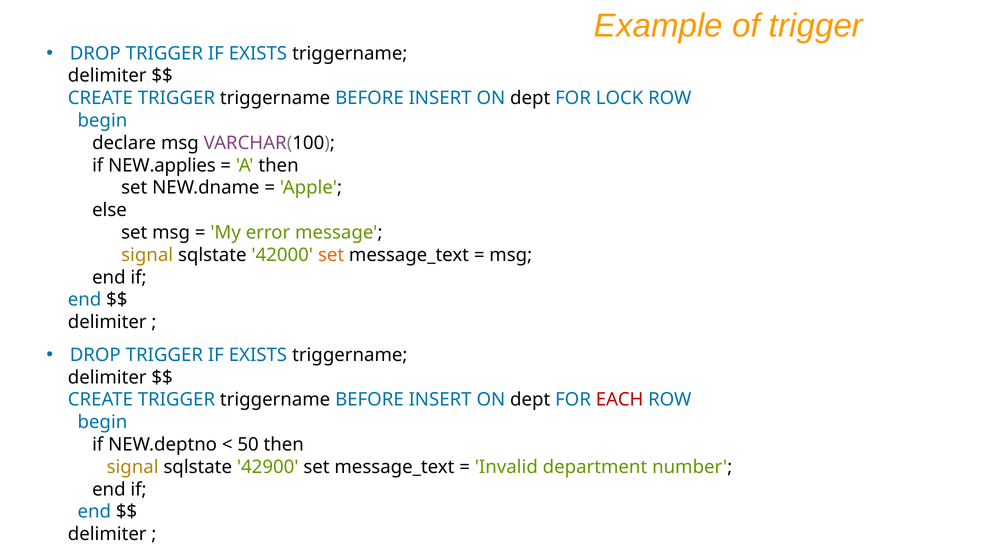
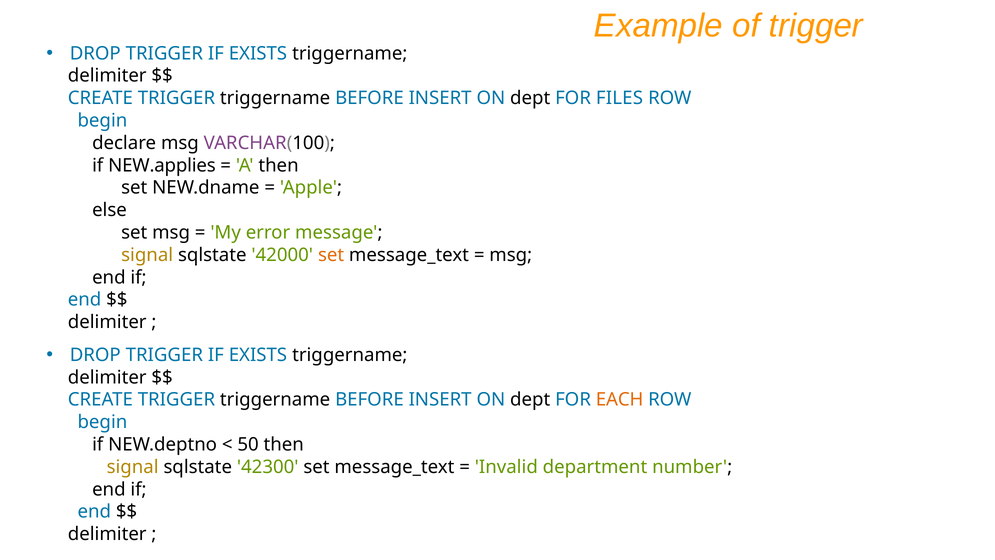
LOCK: LOCK -> FILES (619, 98)
EACH colour: red -> orange (620, 400)
42900: 42900 -> 42300 (268, 467)
